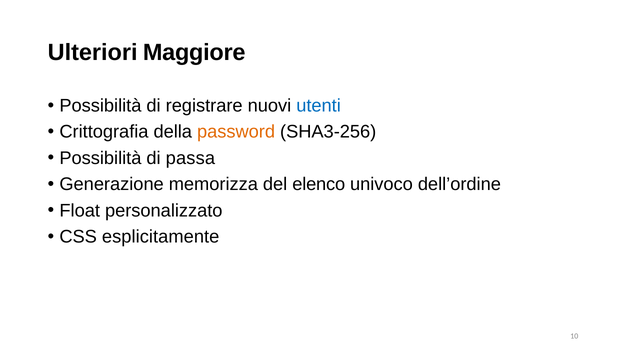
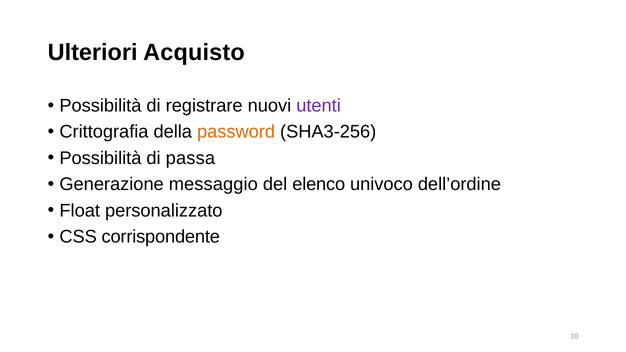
Maggiore: Maggiore -> Acquisto (194, 53)
utenti colour: blue -> purple (319, 106)
memorizza: memorizza -> messaggio (213, 184)
esplicitamente: esplicitamente -> corrispondente (161, 237)
